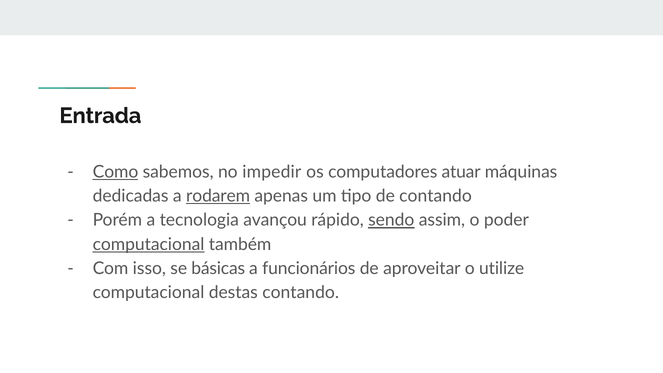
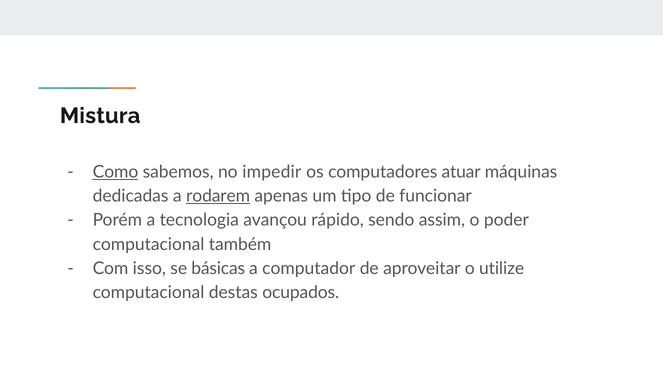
Entrada: Entrada -> Mistura (100, 116)
de contando: contando -> funcionar (436, 196)
sendo underline: present -> none (391, 220)
computacional underline: present -> none (149, 244)
funcionários: funcionários -> computador (309, 268)
destas contando: contando -> ocupados (301, 293)
